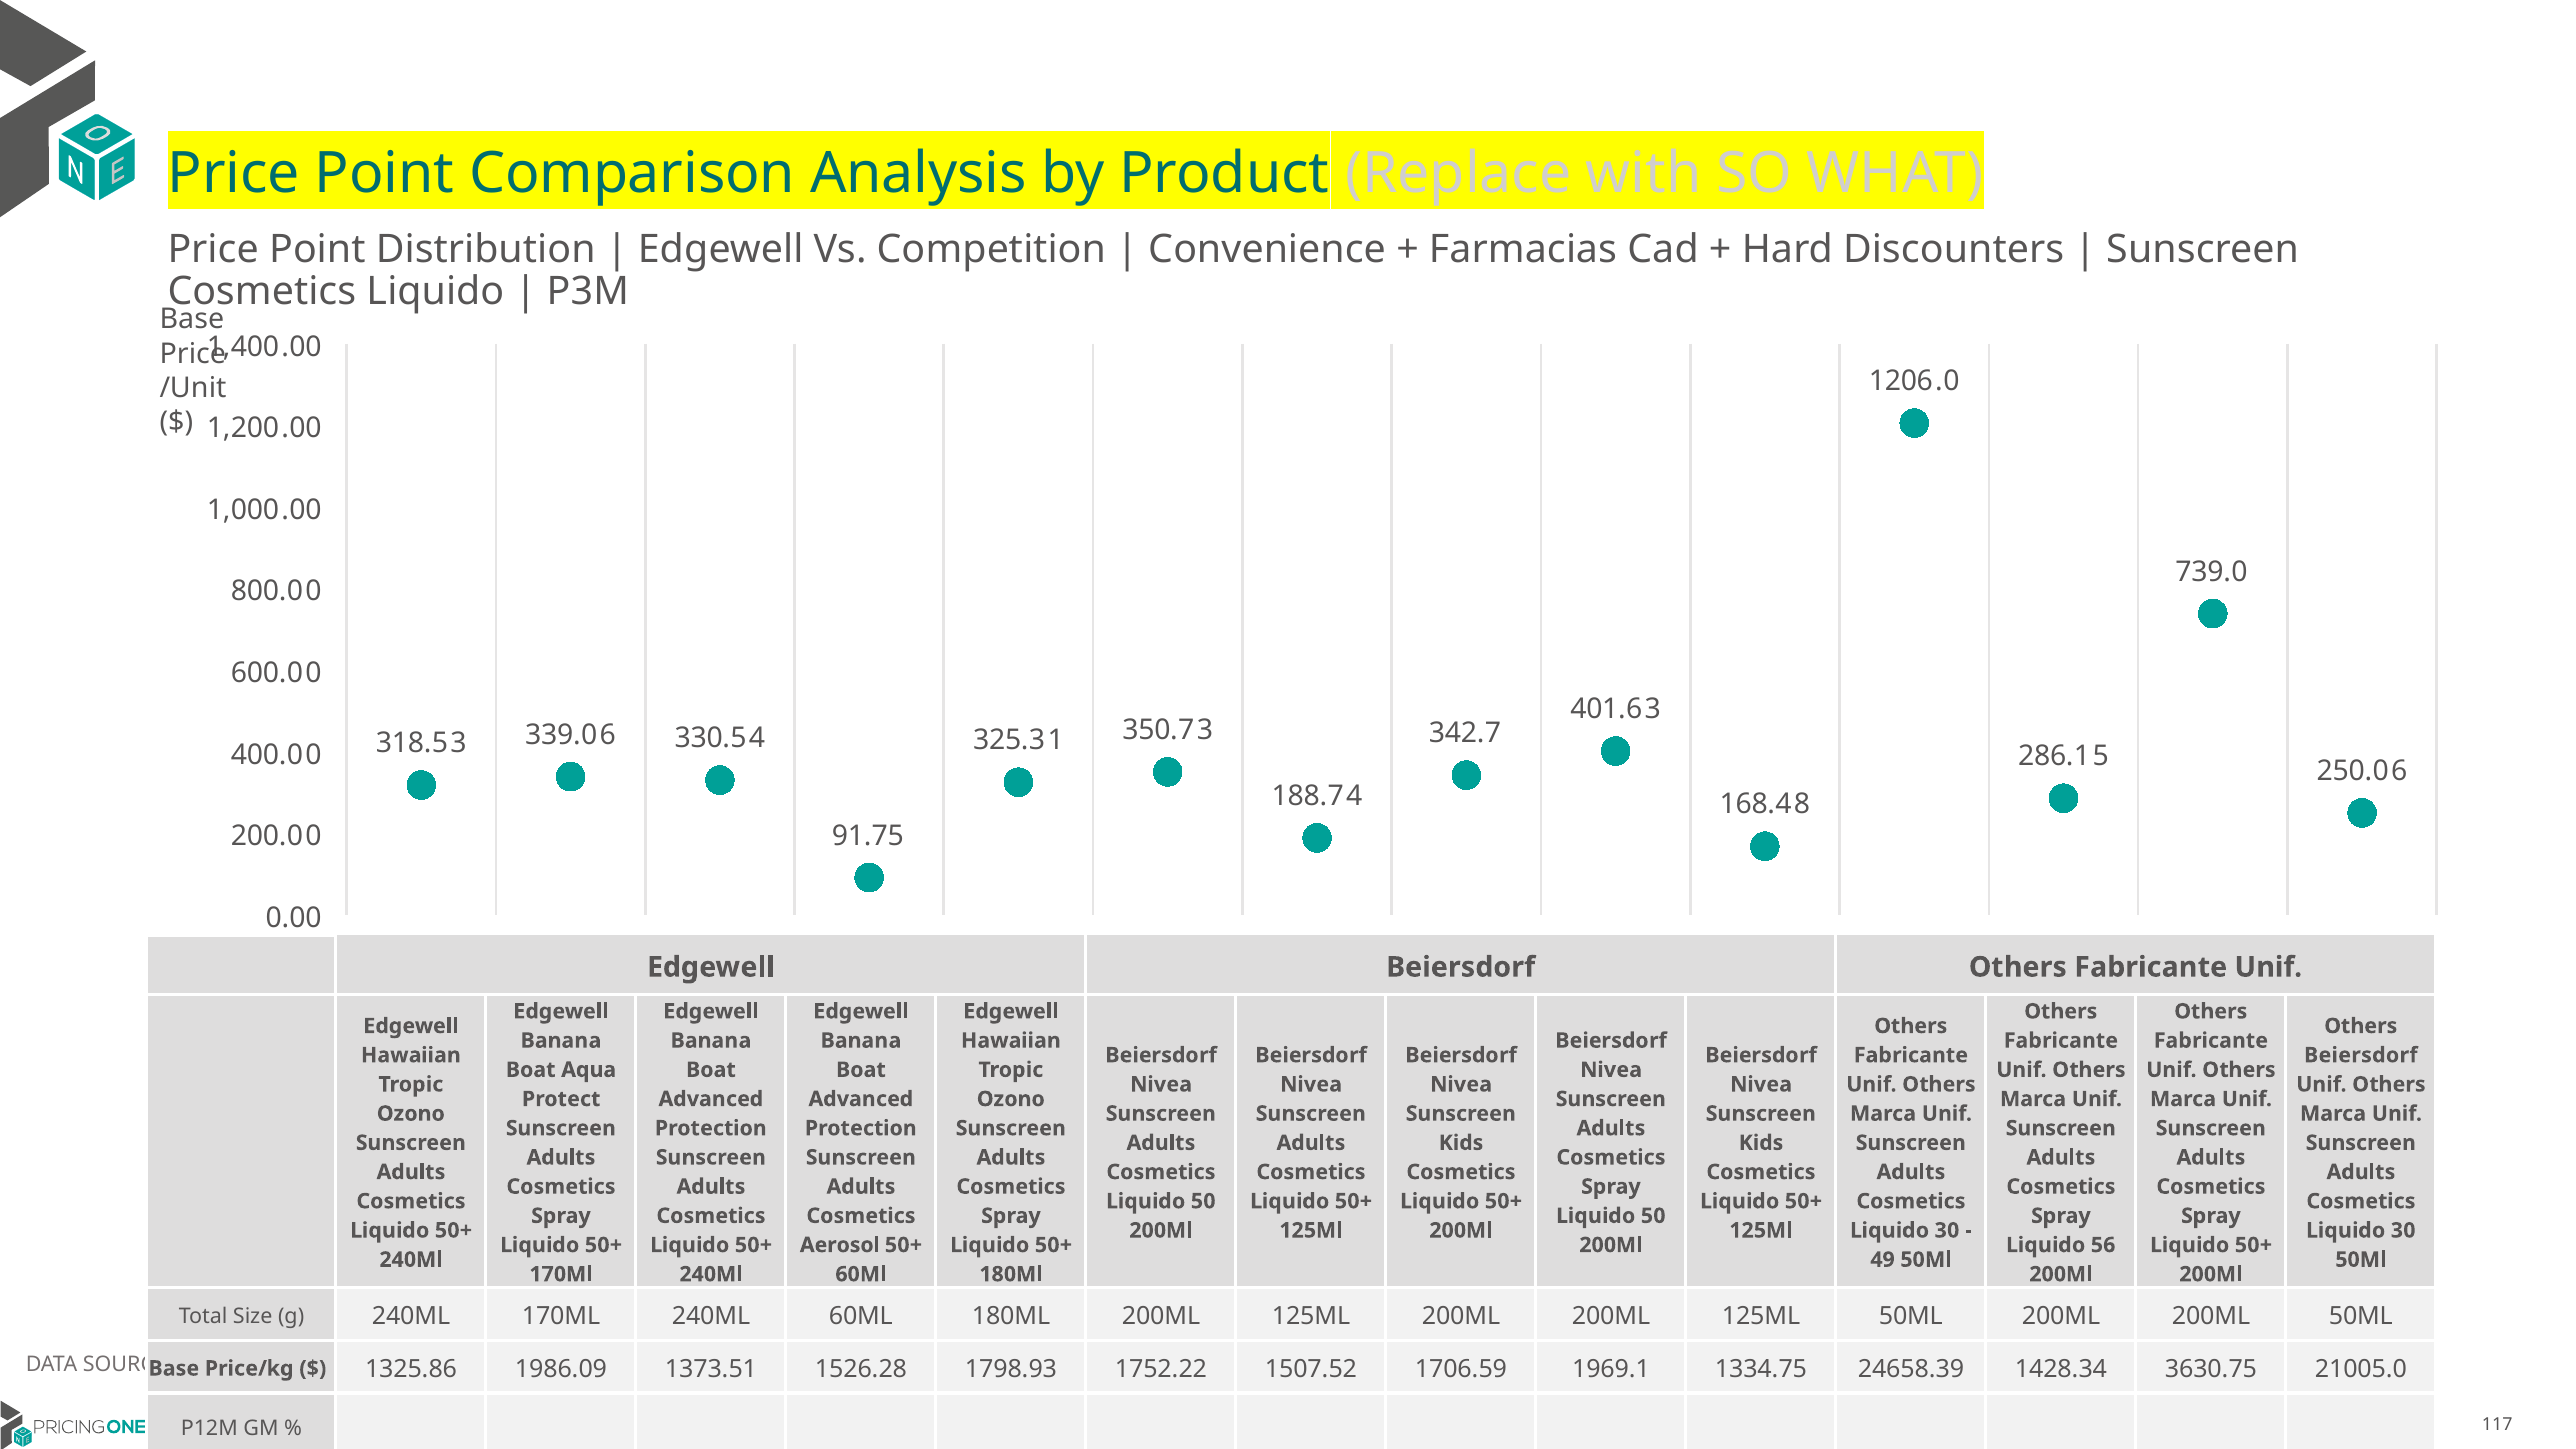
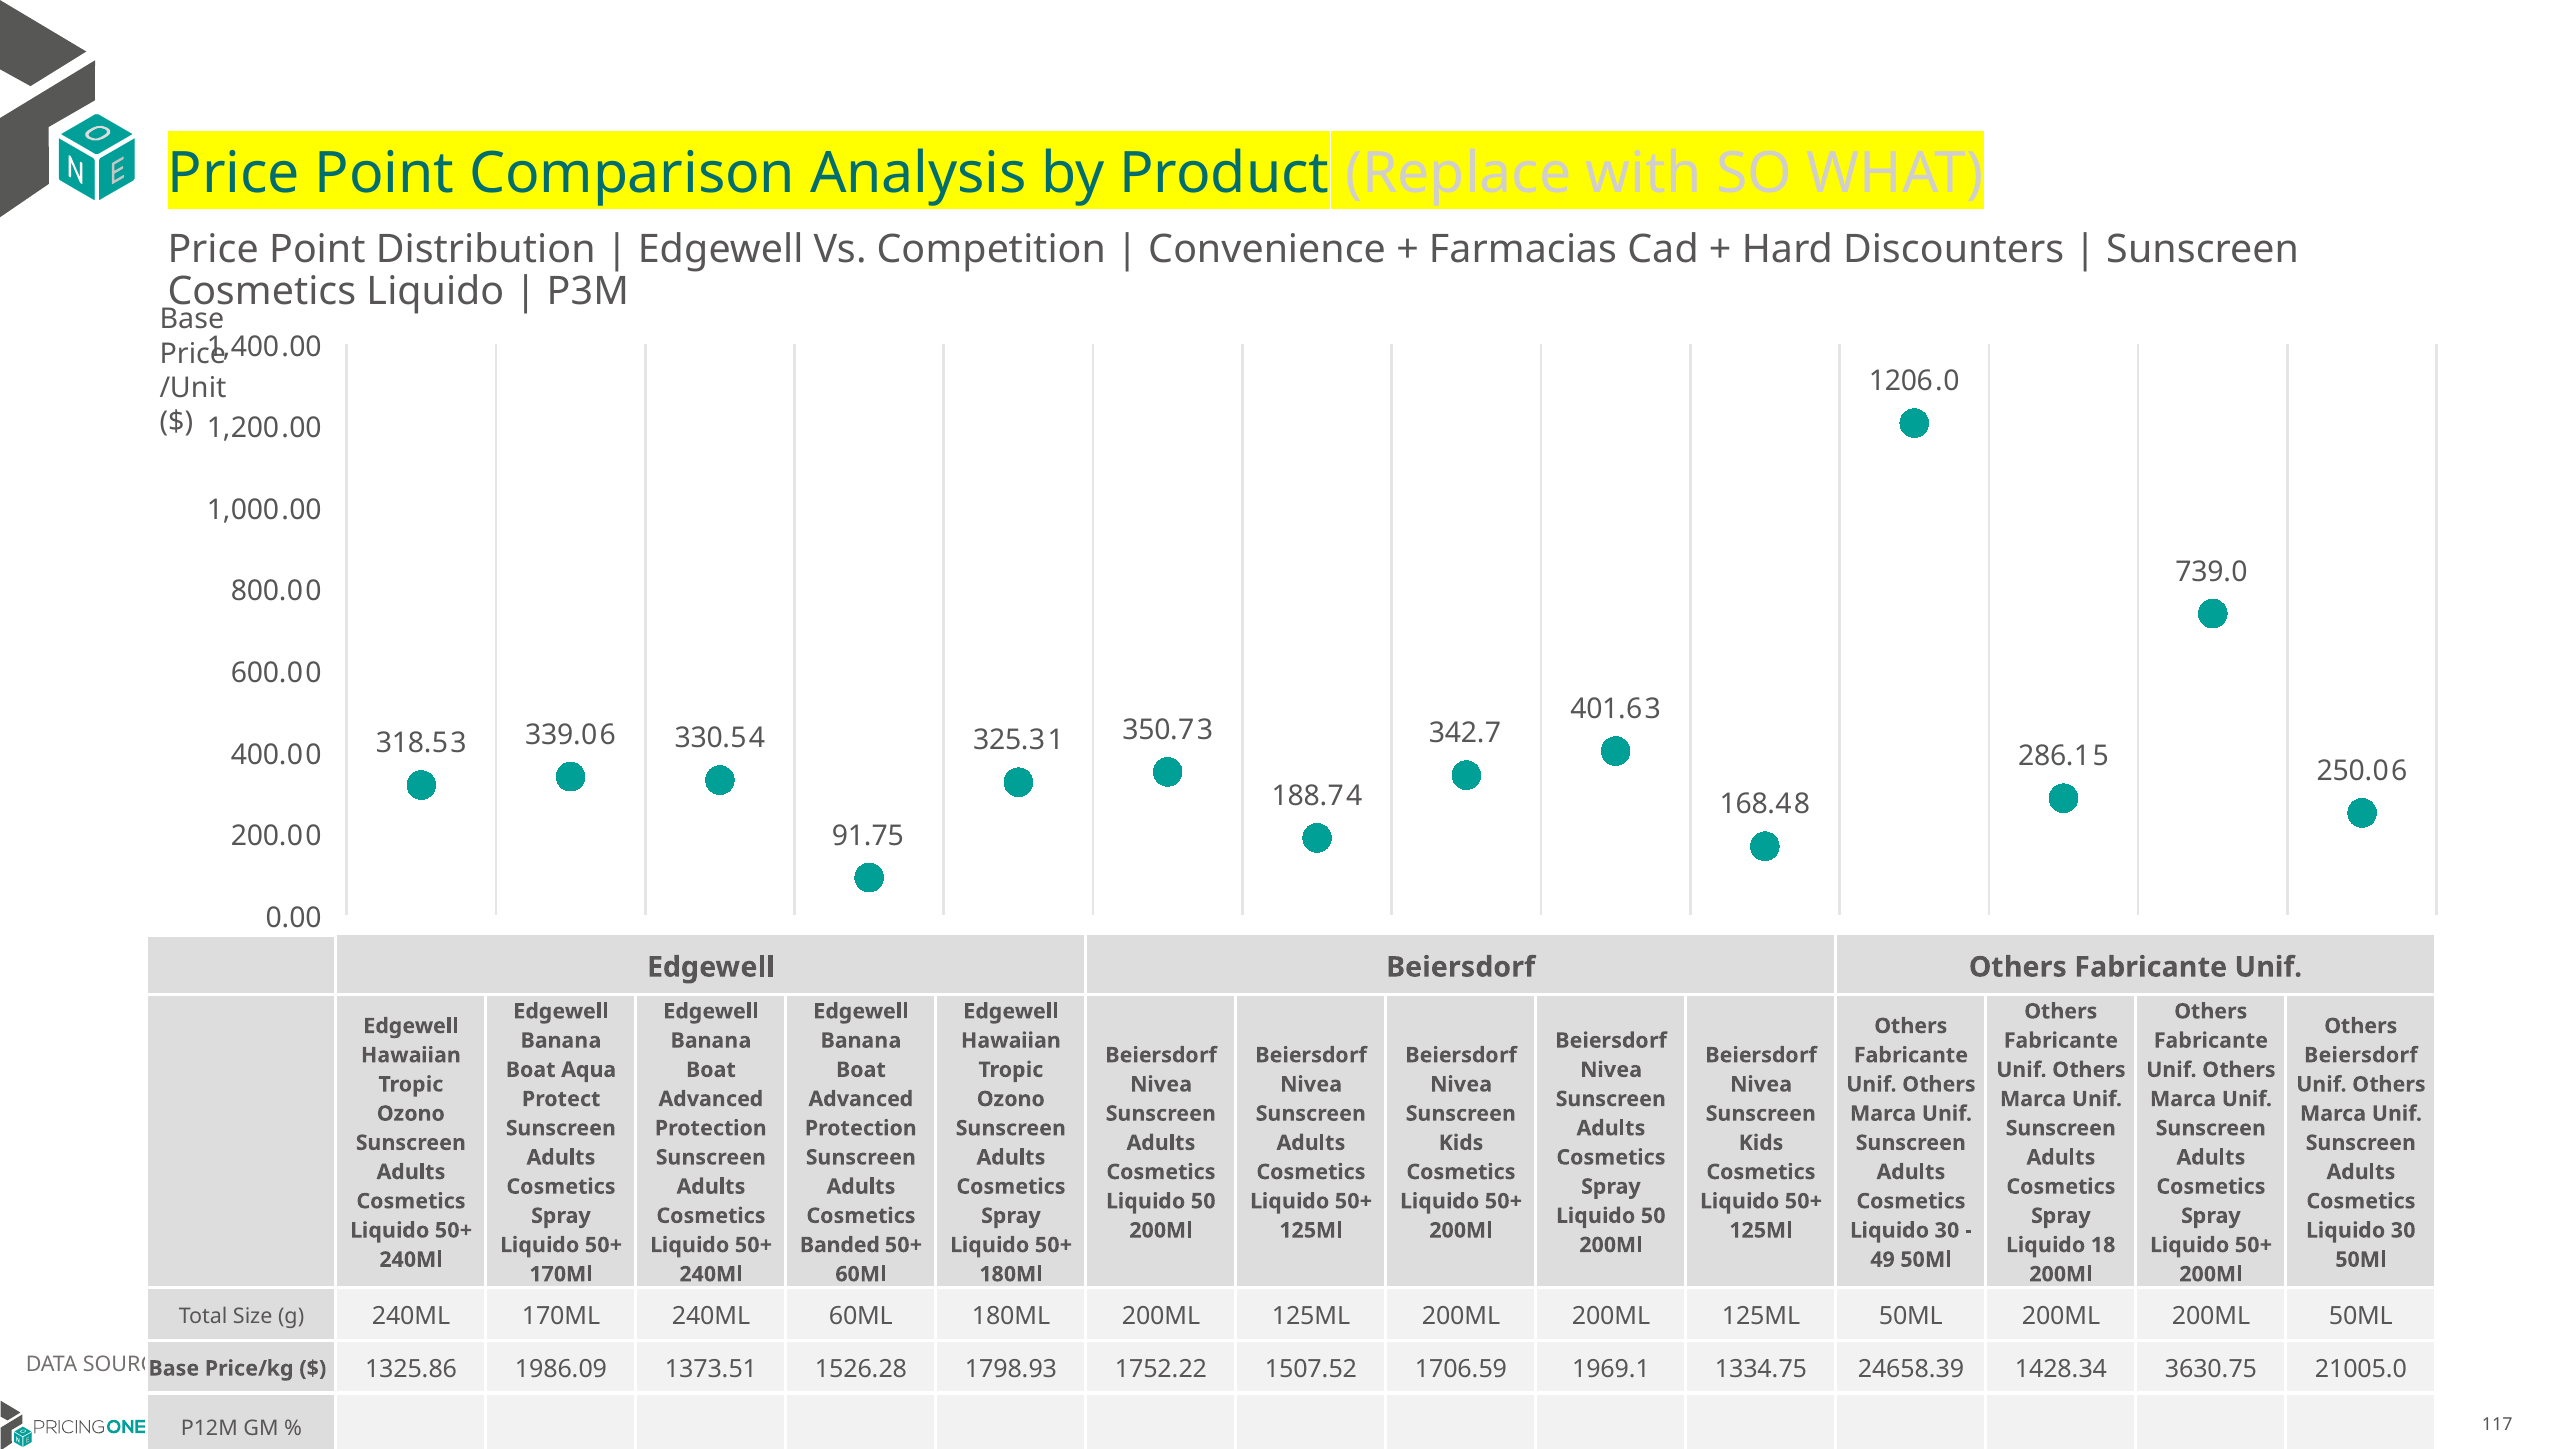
Aerosol: Aerosol -> Banded (840, 1245)
56: 56 -> 18 (2103, 1245)
